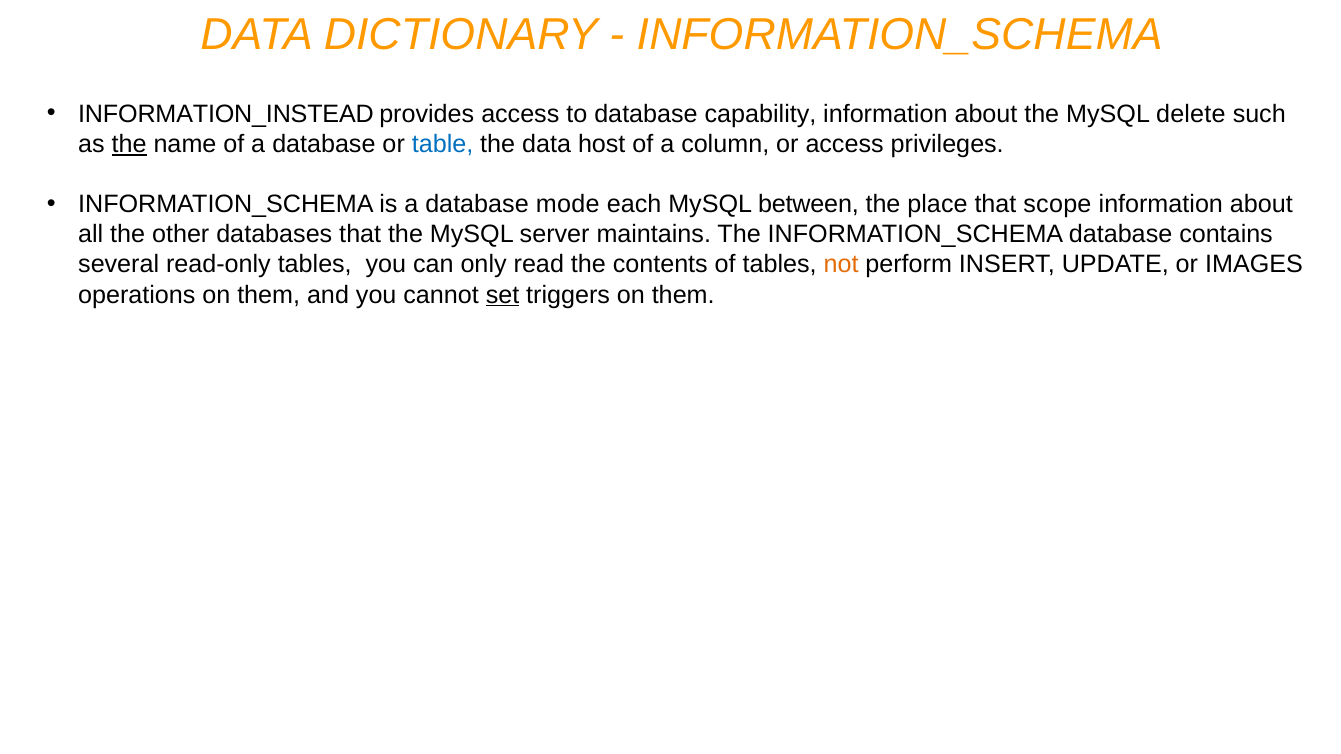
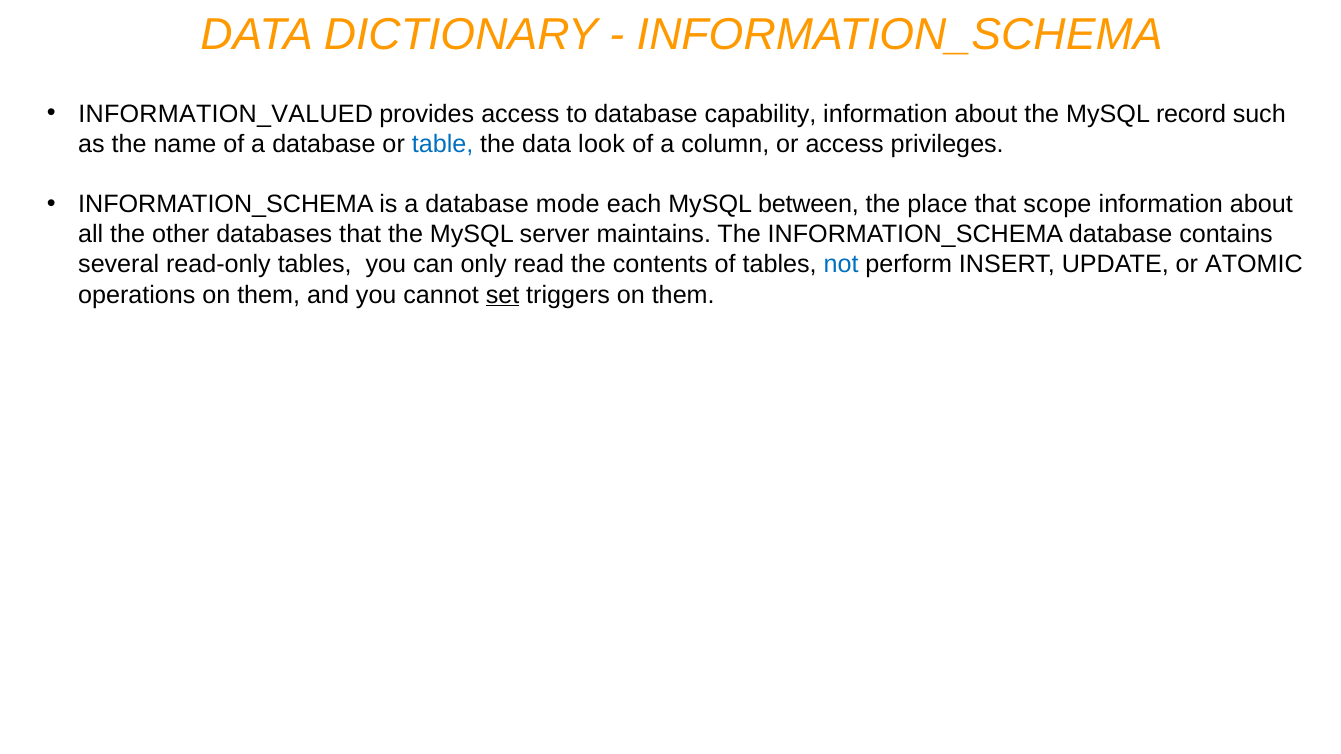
INFORMATION_INSTEAD: INFORMATION_INSTEAD -> INFORMATION_VALUED (226, 114)
delete: delete -> record (1191, 114)
the underline: present -> none (129, 144)
host: host -> look (602, 144)
not colour: orange -> blue (841, 265)
IMAGES: IMAGES -> ATOMIC (1254, 265)
